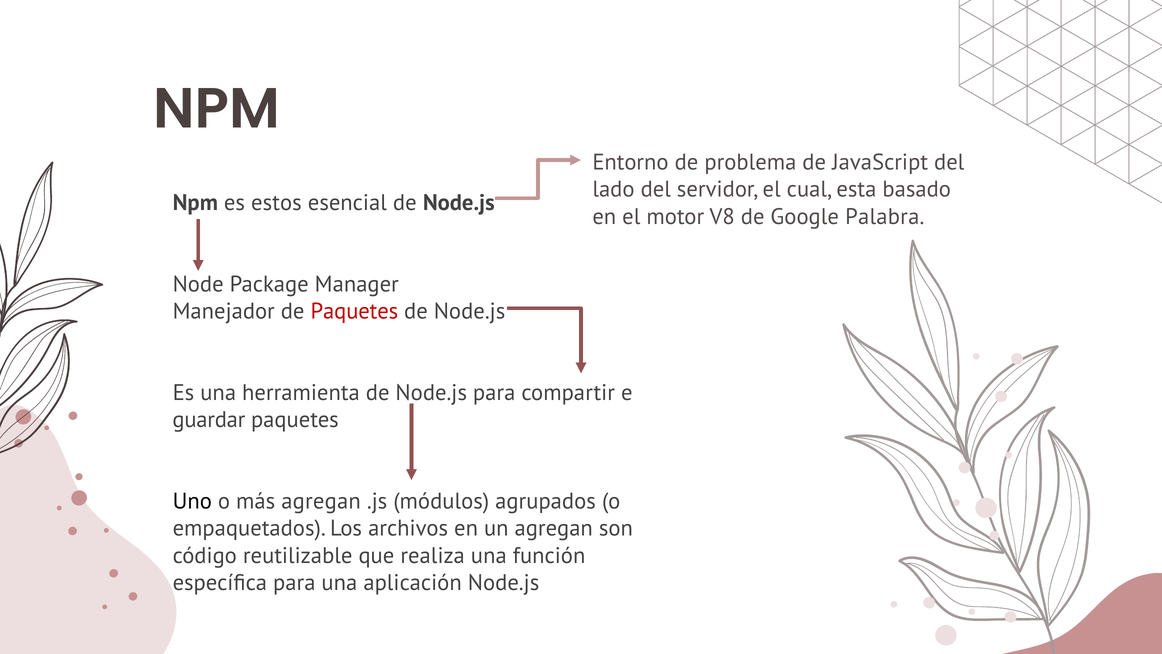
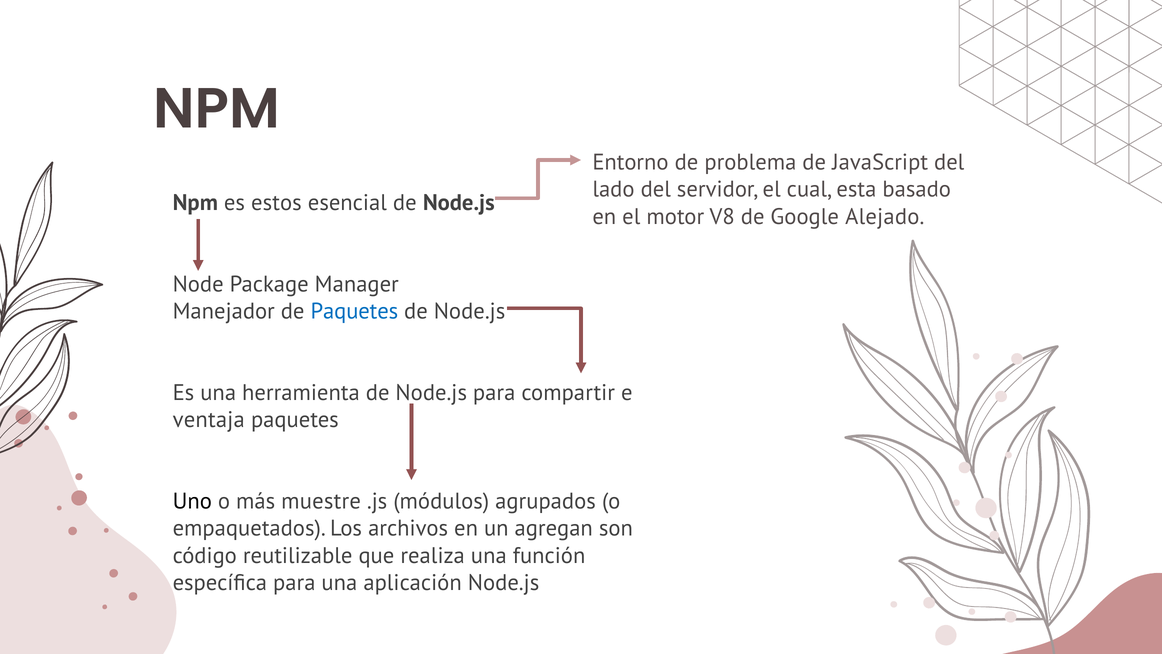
Palabra: Palabra -> Alejado (885, 216)
Paquetes colour: red -> blue (354, 311)
guardar: guardar -> ventaja (209, 420)
más agregan: agregan -> muestre (321, 501)
